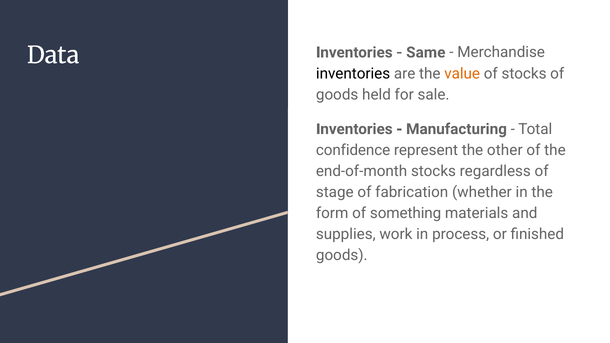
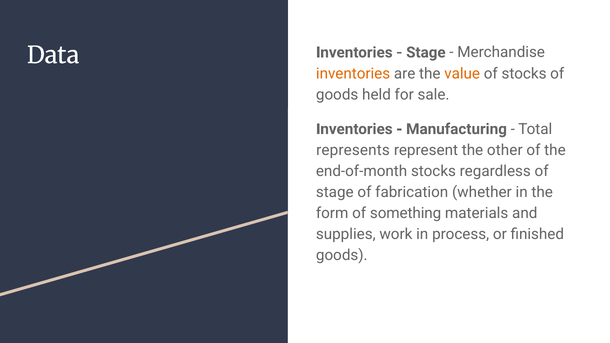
Same: Same -> Stage (426, 52)
inventories colour: black -> orange (353, 73)
confidence: confidence -> represents (353, 150)
